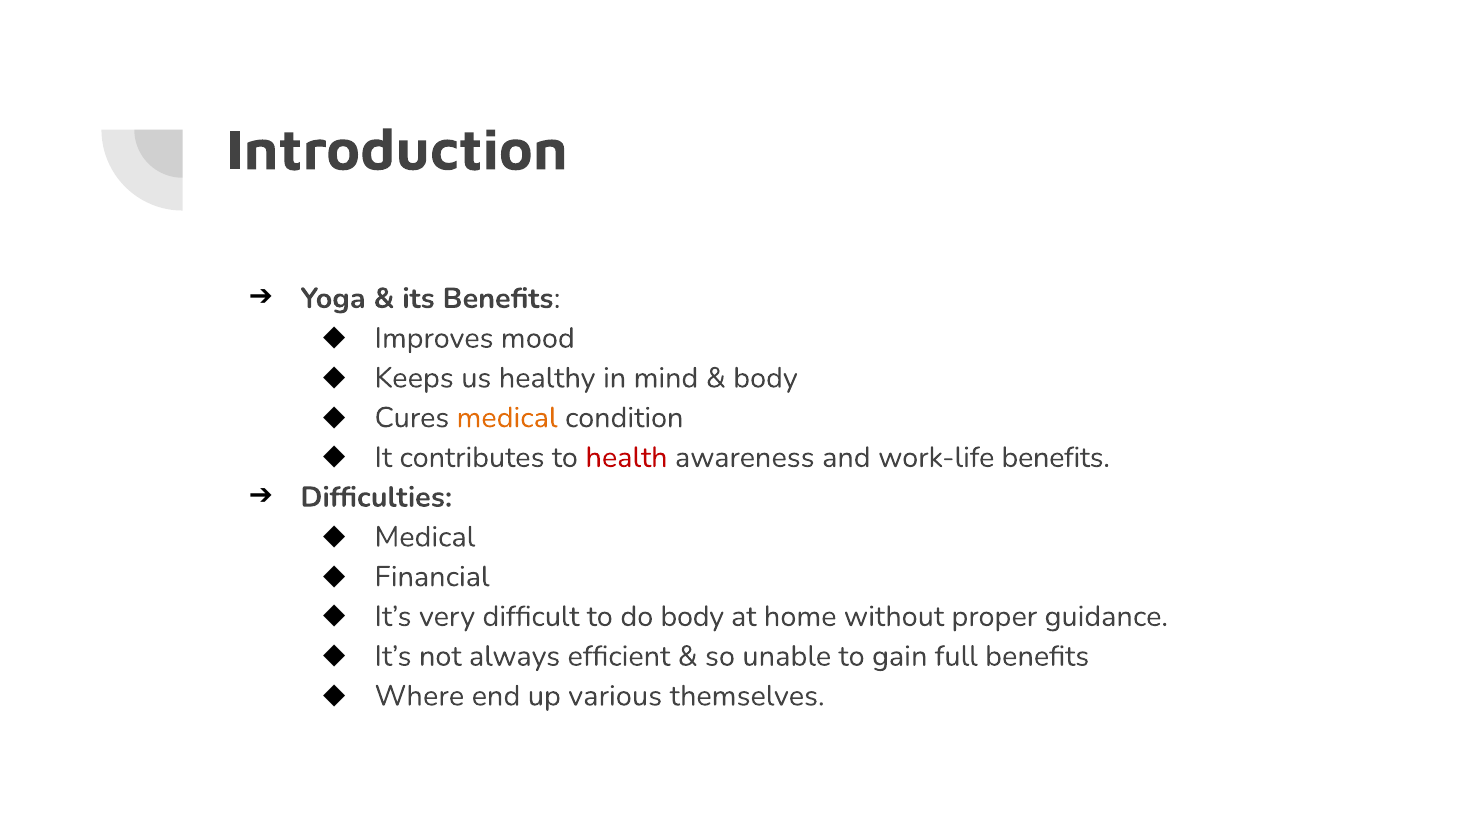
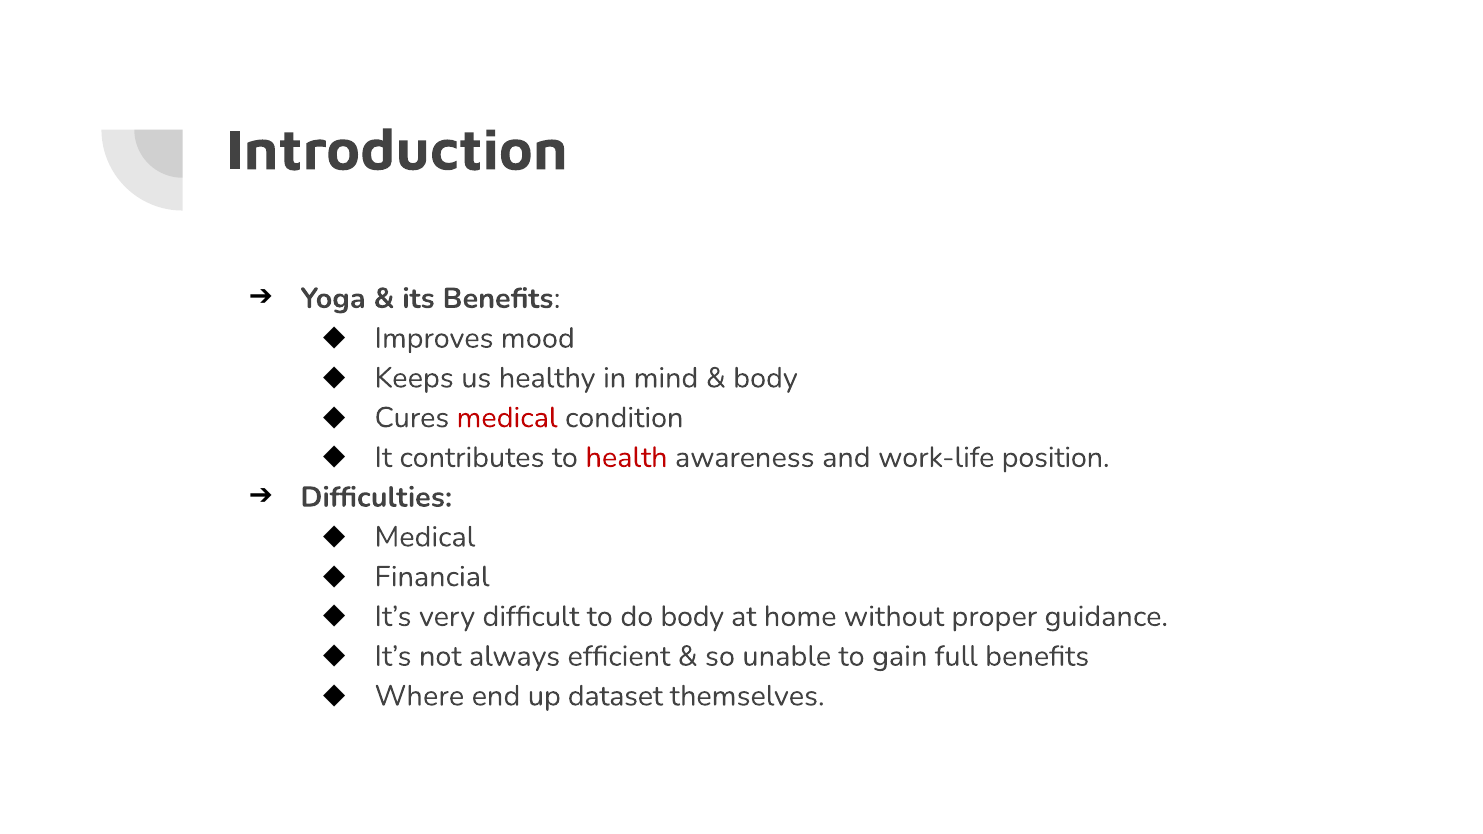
medical colour: orange -> red (507, 418)
work-life benefits: benefits -> position (1056, 458)
various: various -> dataset (615, 696)
